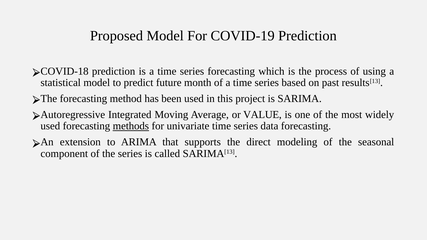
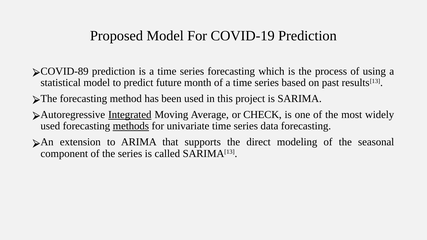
COVID-18: COVID-18 -> COVID-89 (65, 71)
Integrated underline: none -> present (130, 115)
VALUE: VALUE -> CHECK (262, 115)
